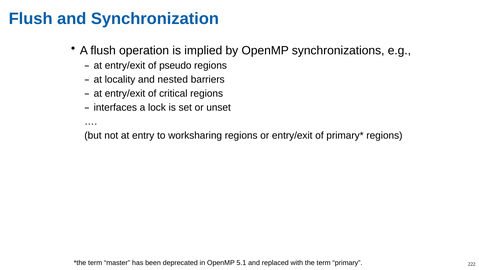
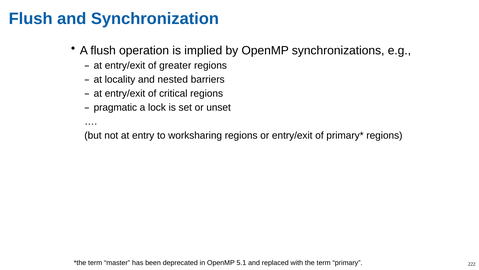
pseudo: pseudo -> greater (175, 66)
interfaces: interfaces -> pragmatic (115, 107)
